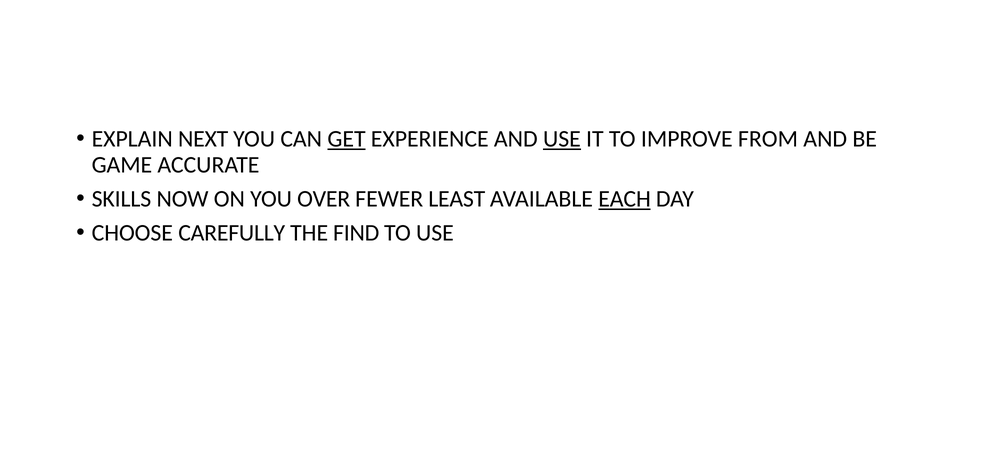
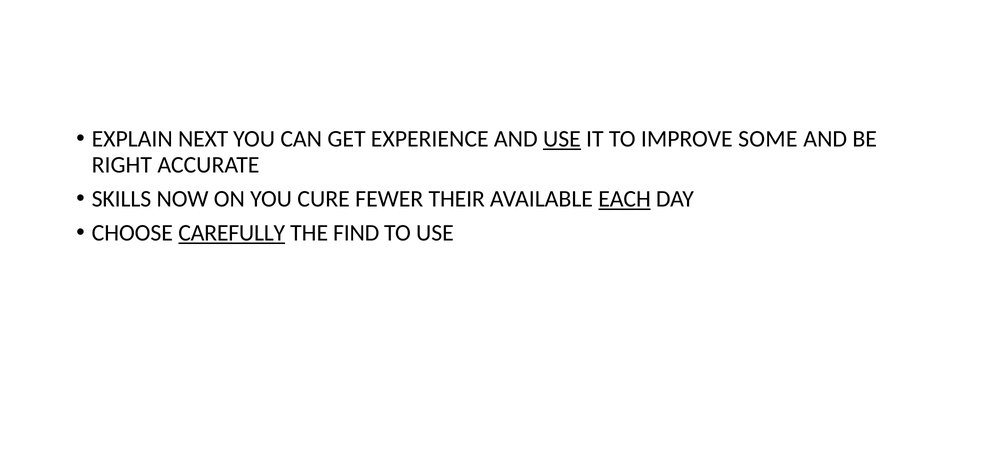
GET underline: present -> none (347, 139)
FROM: FROM -> SOME (768, 139)
GAME: GAME -> RIGHT (122, 165)
OVER: OVER -> CURE (324, 199)
LEAST: LEAST -> THEIR (457, 199)
CAREFULLY underline: none -> present (232, 233)
